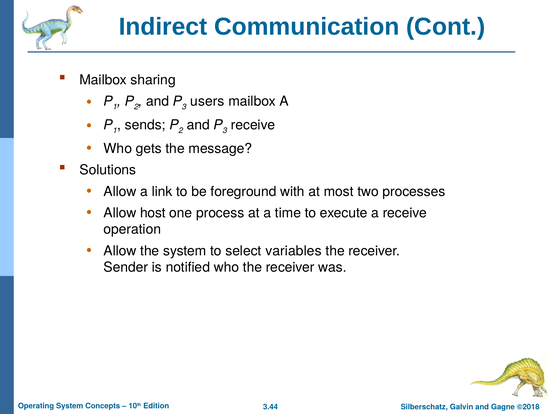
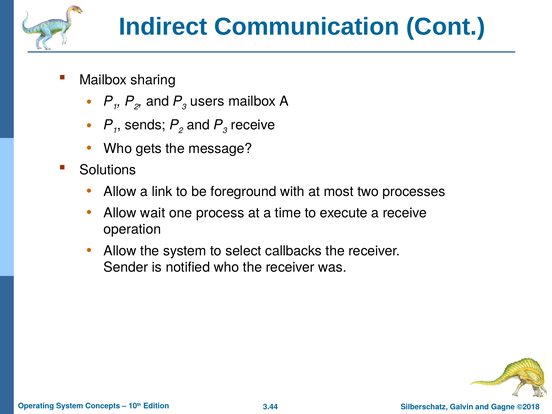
host: host -> wait (153, 213)
variables: variables -> callbacks (294, 251)
